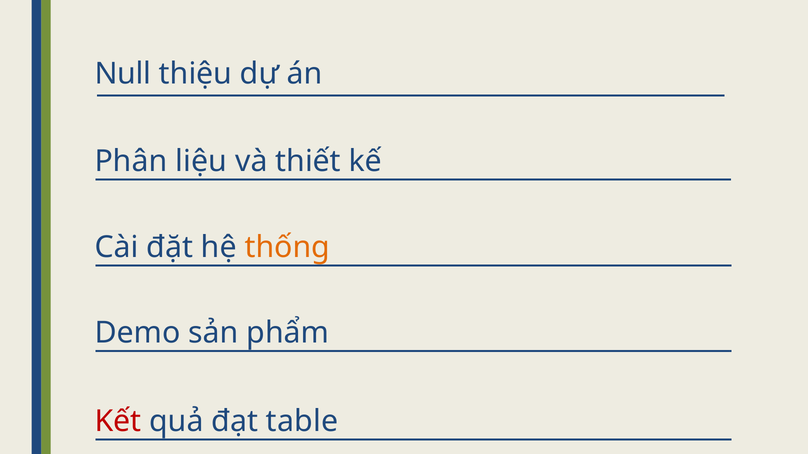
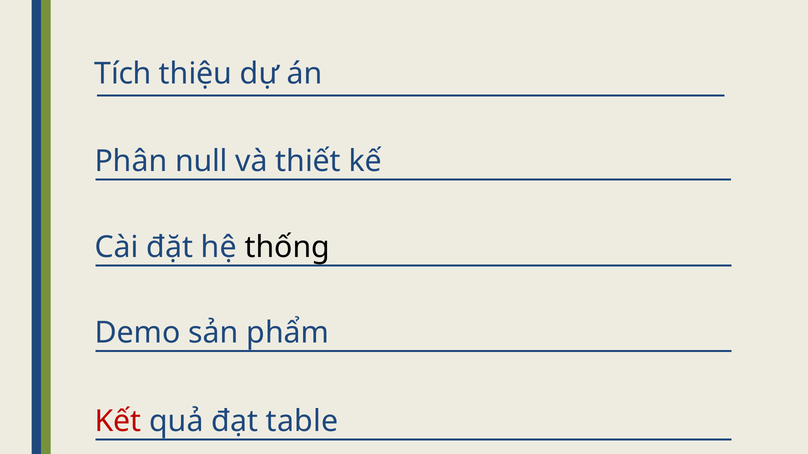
Null: Null -> Tích (123, 74)
liệu: liệu -> null (201, 162)
thống colour: orange -> black (287, 247)
